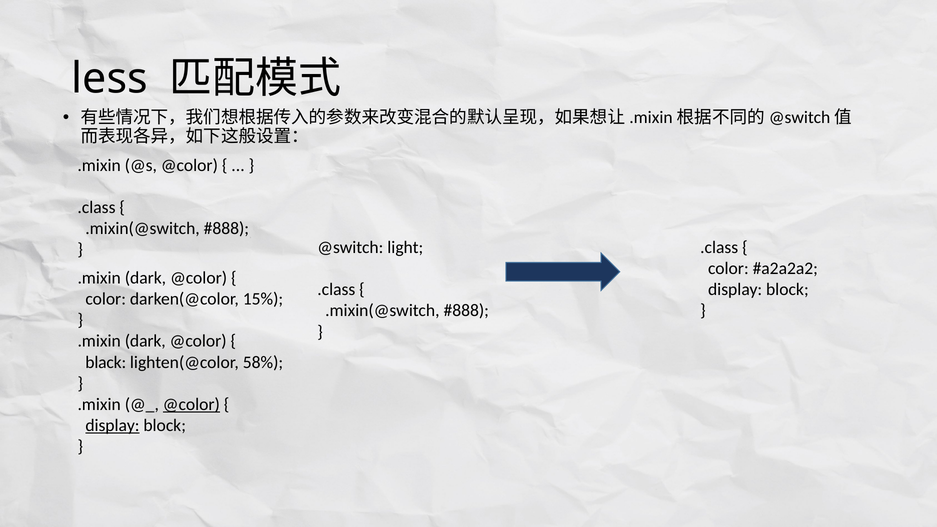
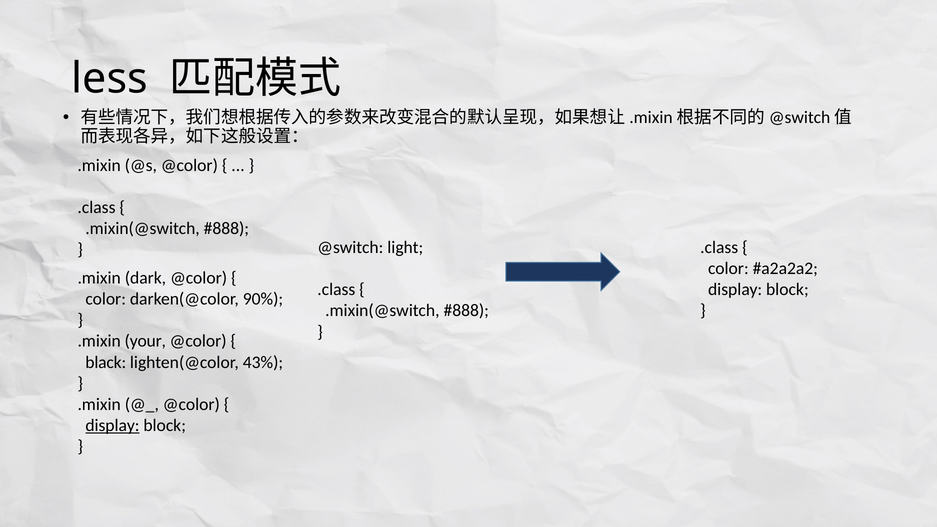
15%: 15% -> 90% (263, 299)
dark: dark -> your (145, 341)
58%: 58% -> 43% (263, 362)
@color underline: present -> none (191, 404)
